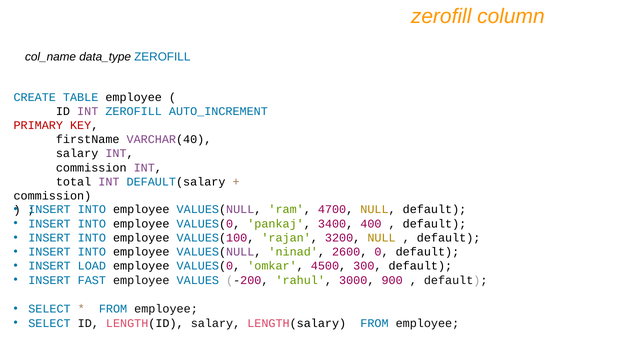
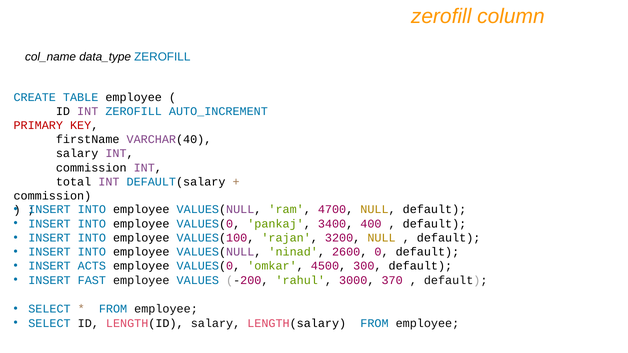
LOAD: LOAD -> ACTS (92, 266)
900: 900 -> 370 (392, 280)
